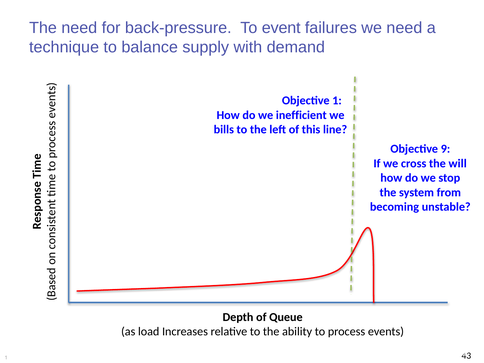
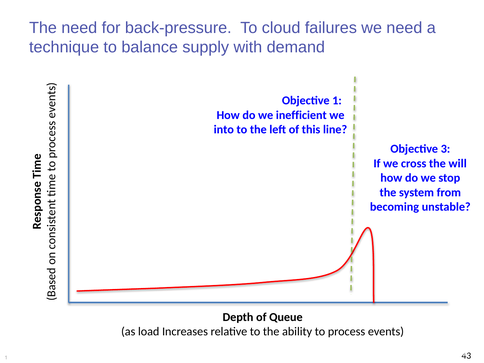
event: event -> cloud (281, 28)
bills: bills -> into (224, 130)
9: 9 -> 3 (445, 149)
